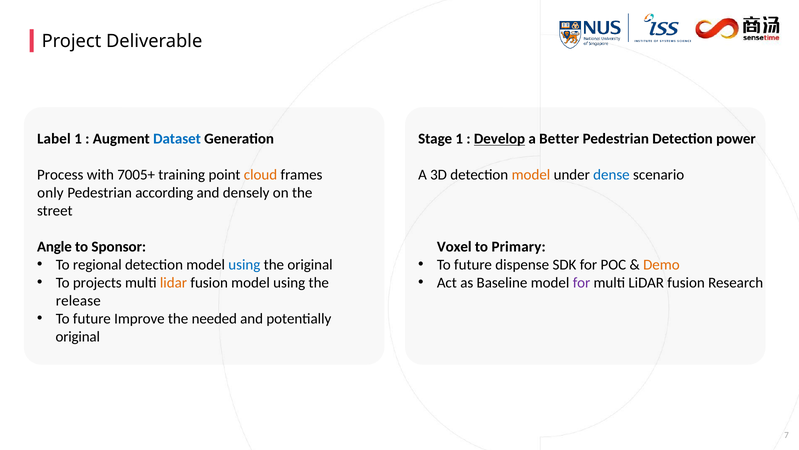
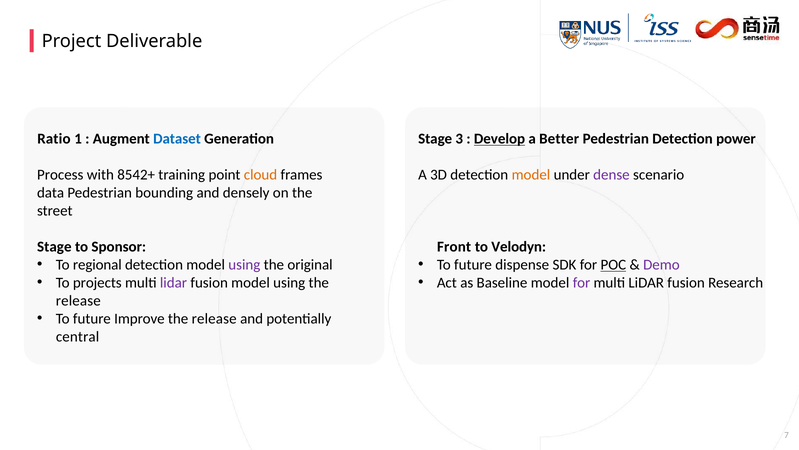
Label: Label -> Ratio (54, 139)
Stage 1: 1 -> 3 (459, 139)
7005+: 7005+ -> 8542+ (136, 175)
dense colour: blue -> purple (611, 175)
only: only -> data (51, 193)
according: according -> bounding (164, 193)
Angle: Angle -> Stage (54, 247)
Voxel: Voxel -> Front (454, 247)
Primary: Primary -> Velodyn (519, 247)
using colour: blue -> purple (244, 265)
POC underline: none -> present (613, 265)
Demo colour: orange -> purple (661, 265)
lidar colour: orange -> purple (173, 282)
Improve the needed: needed -> release (214, 318)
original: original -> central (78, 336)
